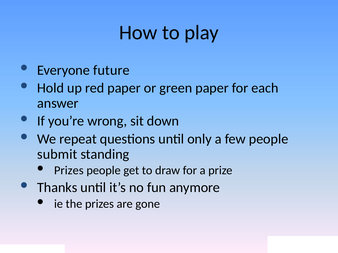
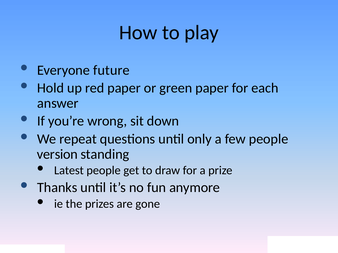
submit: submit -> version (57, 154)
Prizes: Prizes -> Latest (69, 171)
